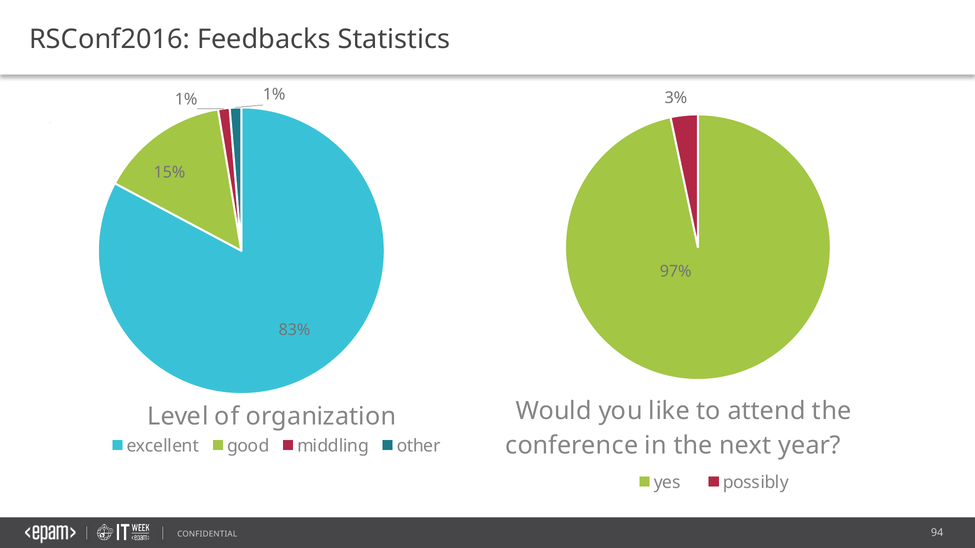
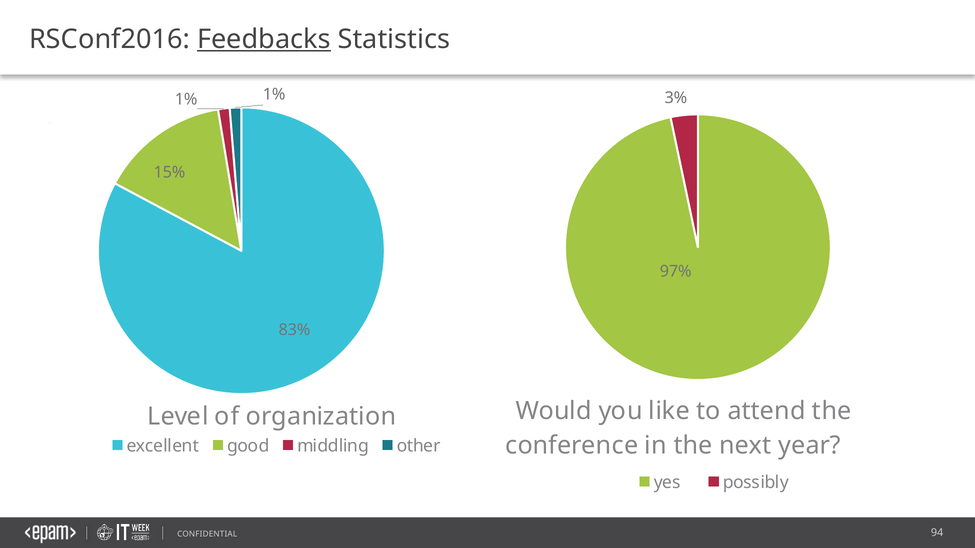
Feedbacks underline: none -> present (264, 39)
